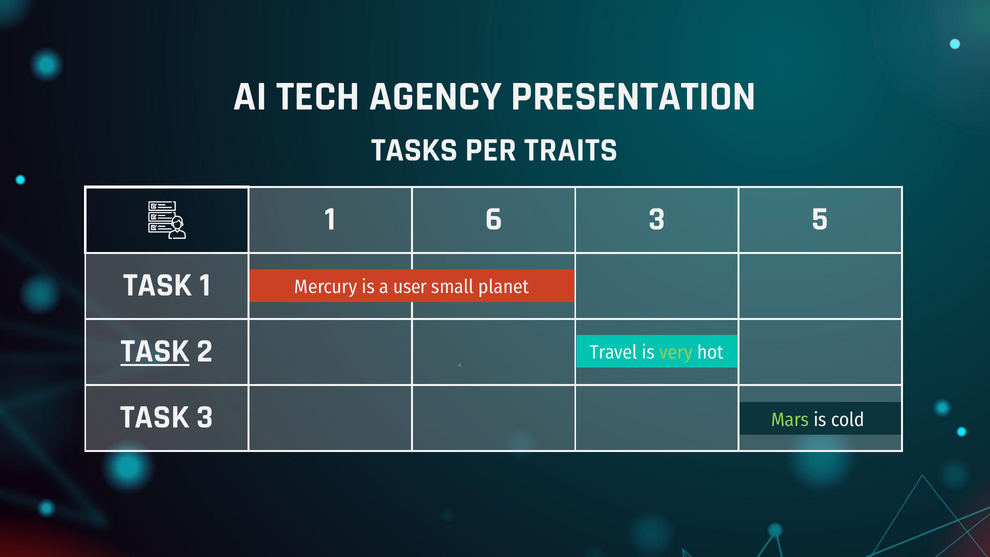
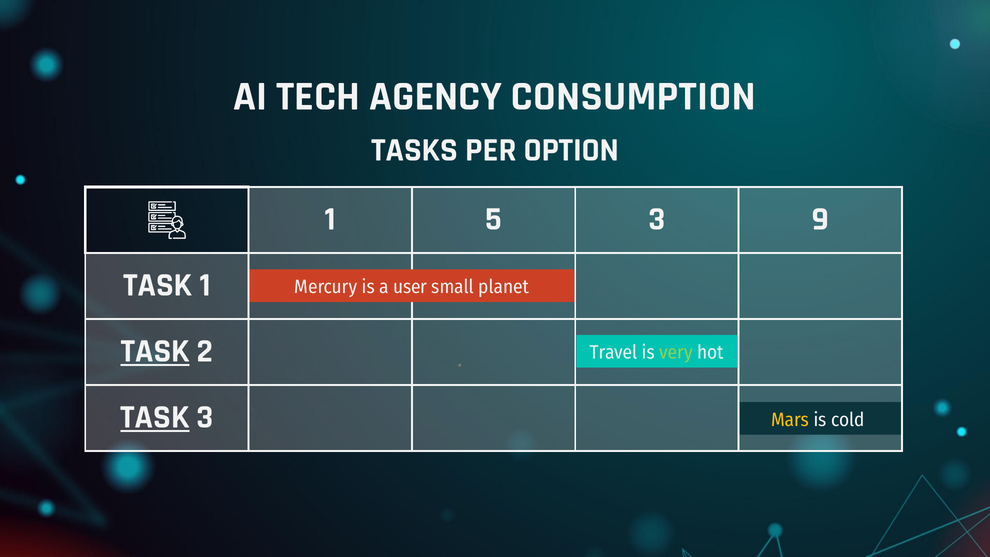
PRESENTATION: PRESENTATION -> CONSUMPTION (633, 96)
TRAITS: TRAITS -> OPTION (571, 150)
6: 6 -> 5 (494, 219)
5: 5 -> 9 (820, 219)
TASK underline: none -> present (155, 417)
Mars colour: light green -> yellow (790, 420)
